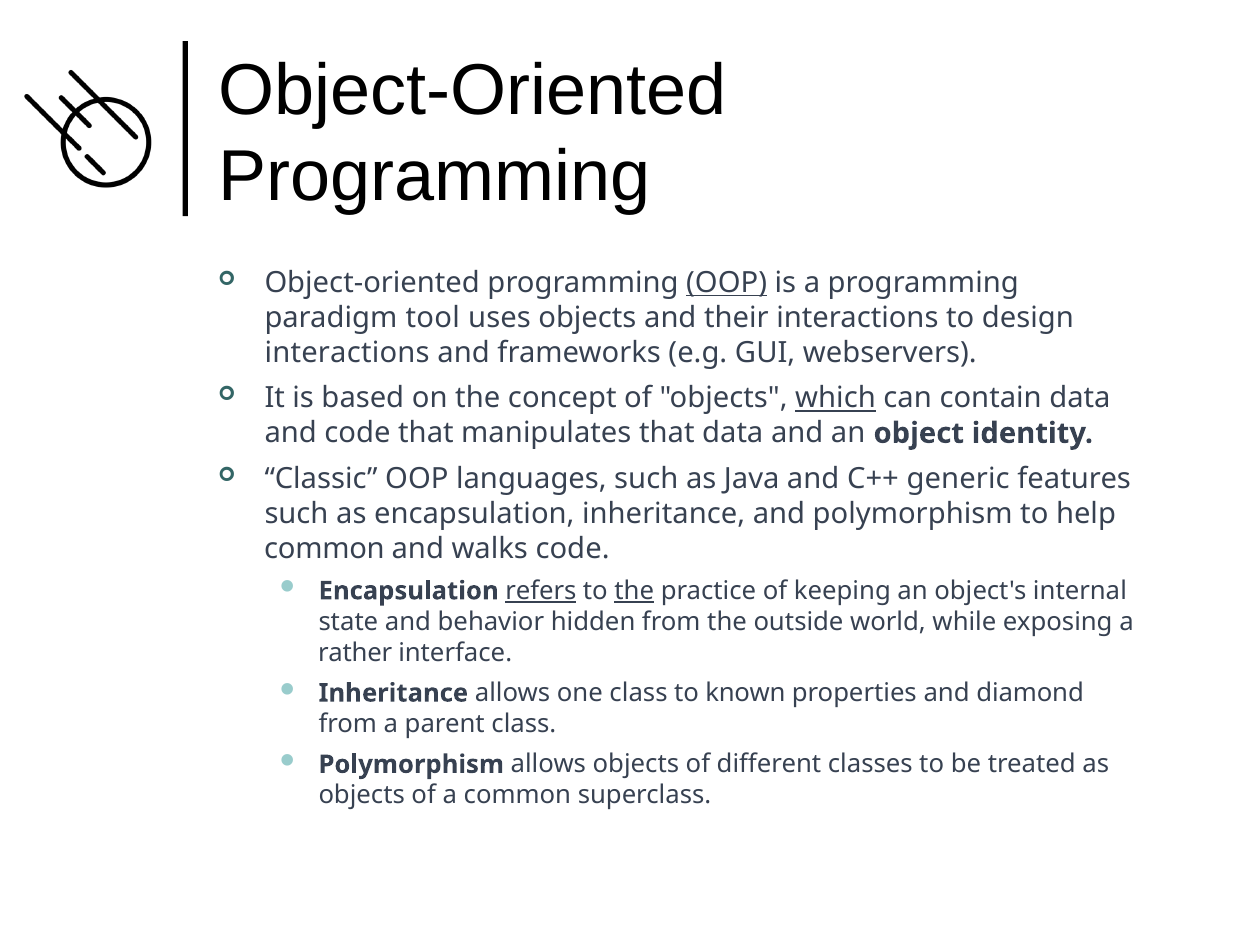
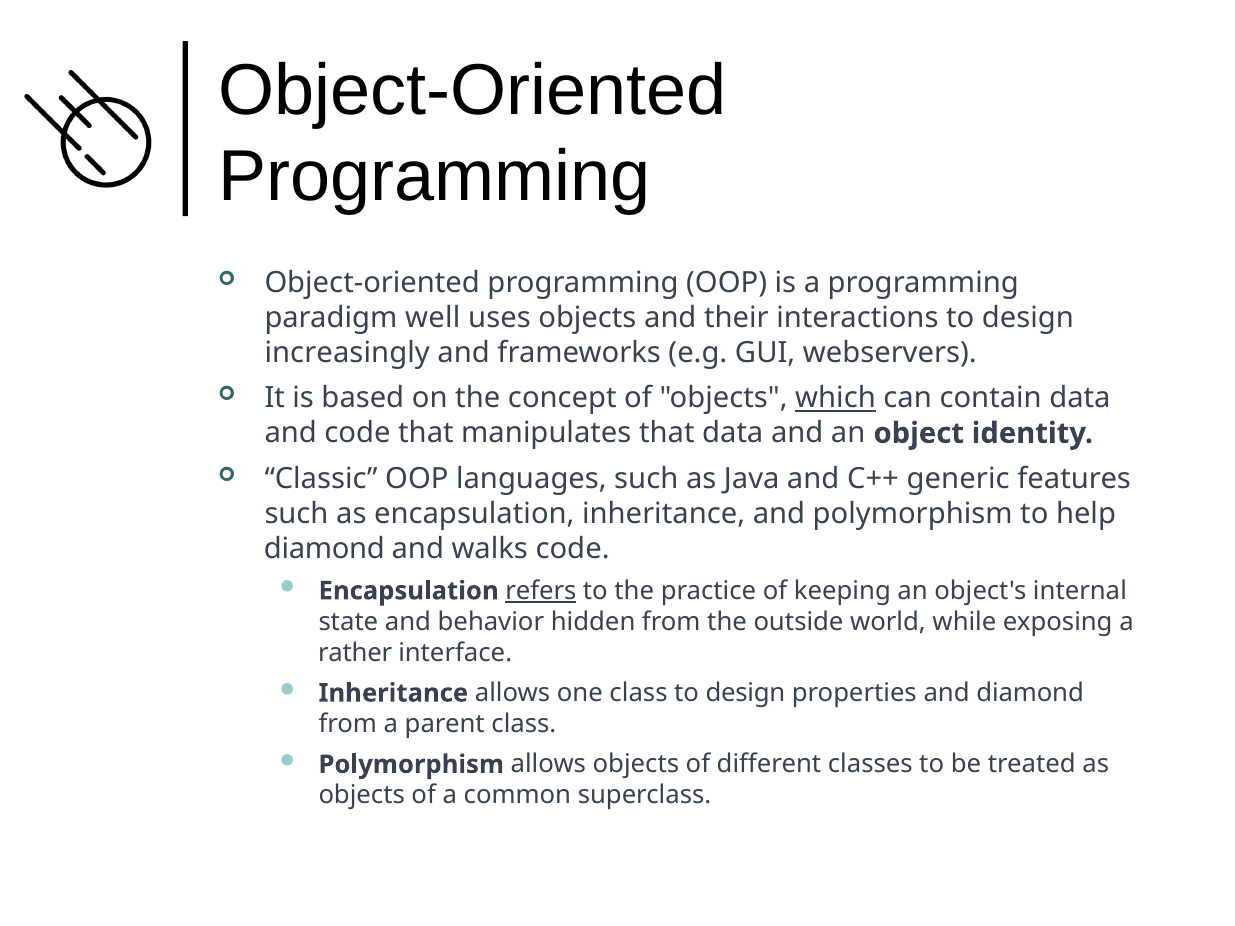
OOP underline: present -> none (727, 283)
tool: tool -> well (433, 318)
interactions: interactions -> increasingly (347, 353)
common: common -> diamond (324, 549)
the underline: present -> none (634, 591)
class to known: known -> design (745, 693)
